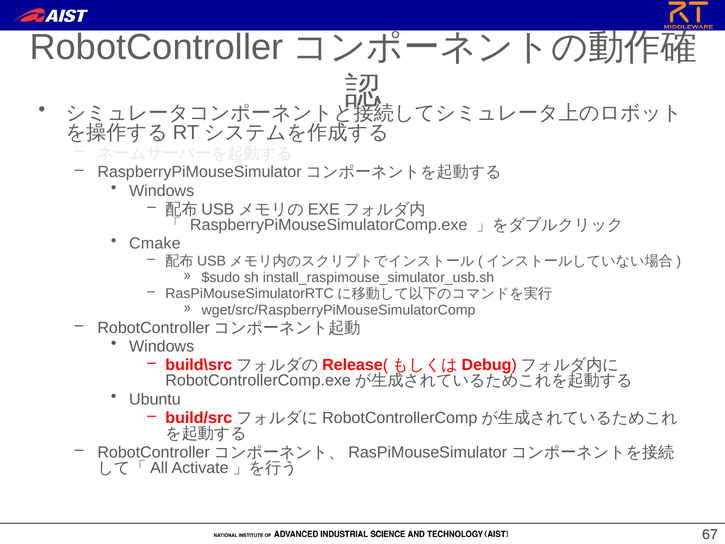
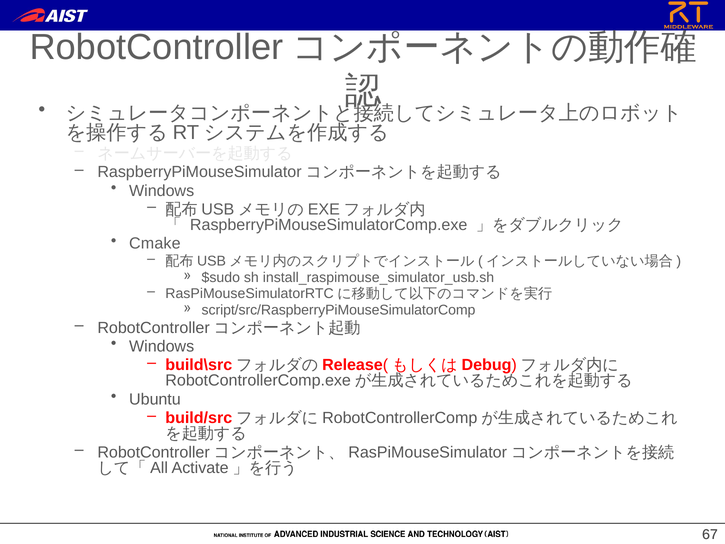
wget/src/RaspberryPiMouseSimulatorComp: wget/src/RaspberryPiMouseSimulatorComp -> script/src/RaspberryPiMouseSimulatorComp (339, 310)
